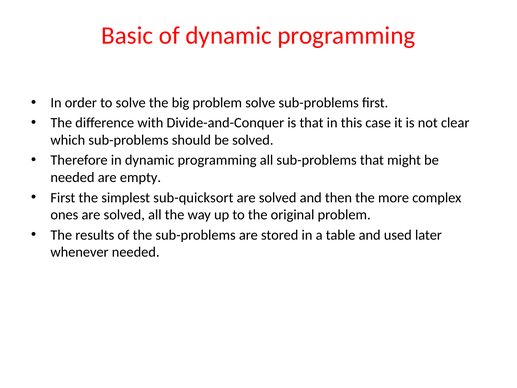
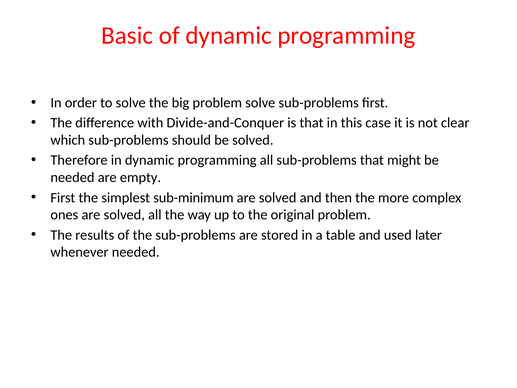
sub-quicksort: sub-quicksort -> sub-minimum (193, 197)
